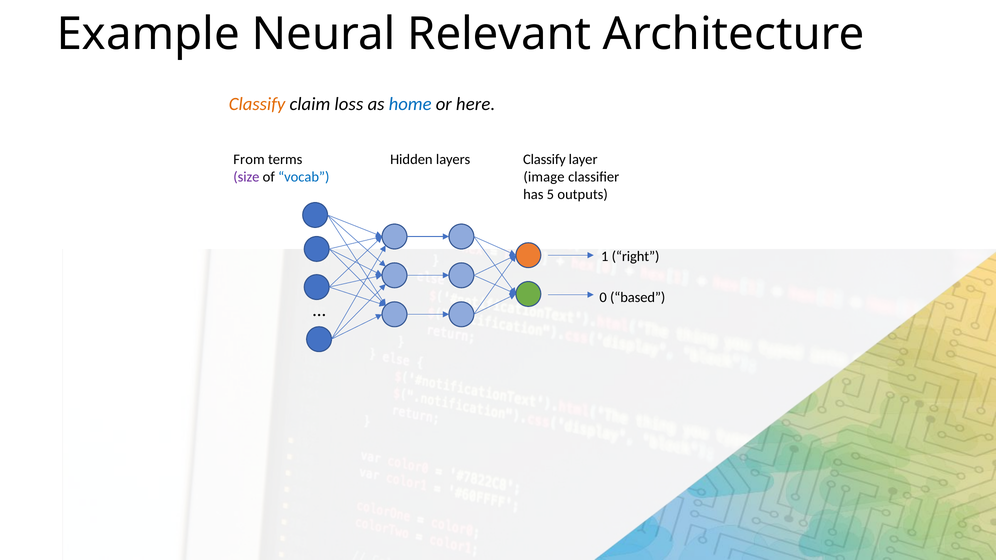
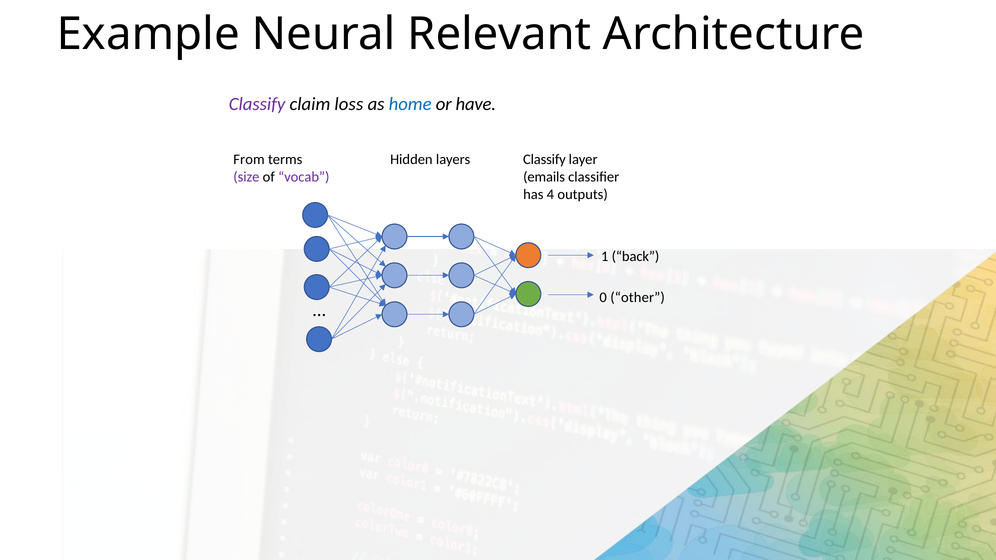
Classify colour: orange -> purple (257, 104)
here: here -> have (476, 104)
vocab colour: blue -> purple (304, 177)
image: image -> emails (544, 177)
5: 5 -> 4 (550, 194)
right: right -> back (636, 256)
based: based -> other (638, 297)
